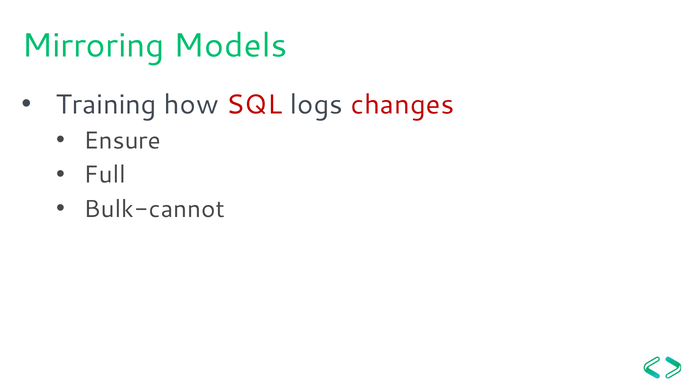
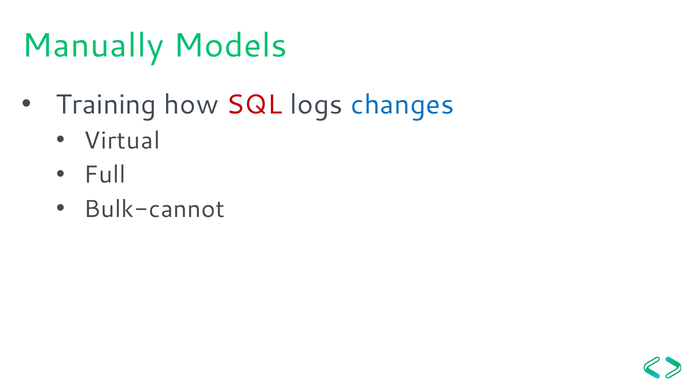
Mirroring: Mirroring -> Manually (93, 46)
changes colour: red -> blue (402, 105)
Ensure: Ensure -> Virtual (122, 141)
